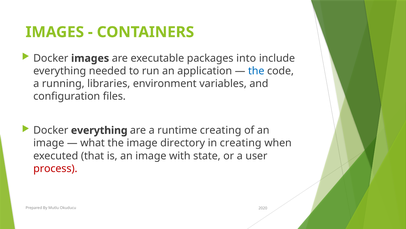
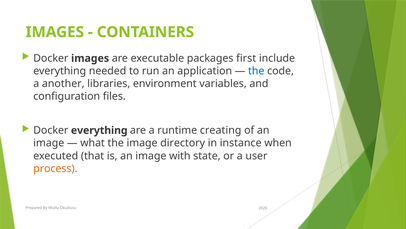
into: into -> first (246, 58)
running: running -> another (63, 84)
in creating: creating -> instance (241, 143)
process colour: red -> orange (55, 168)
